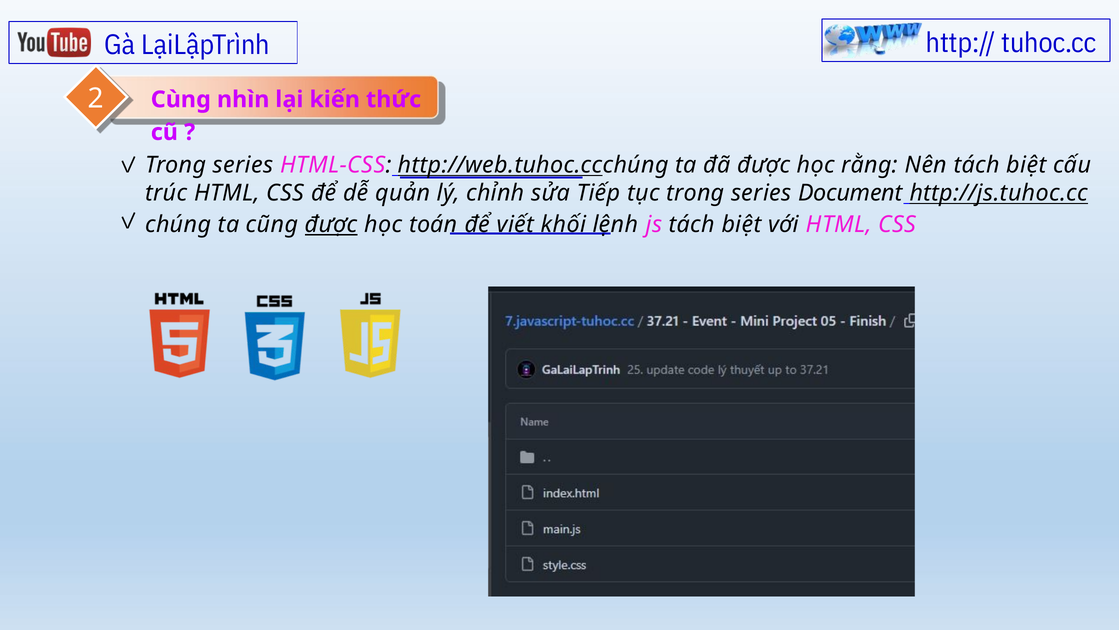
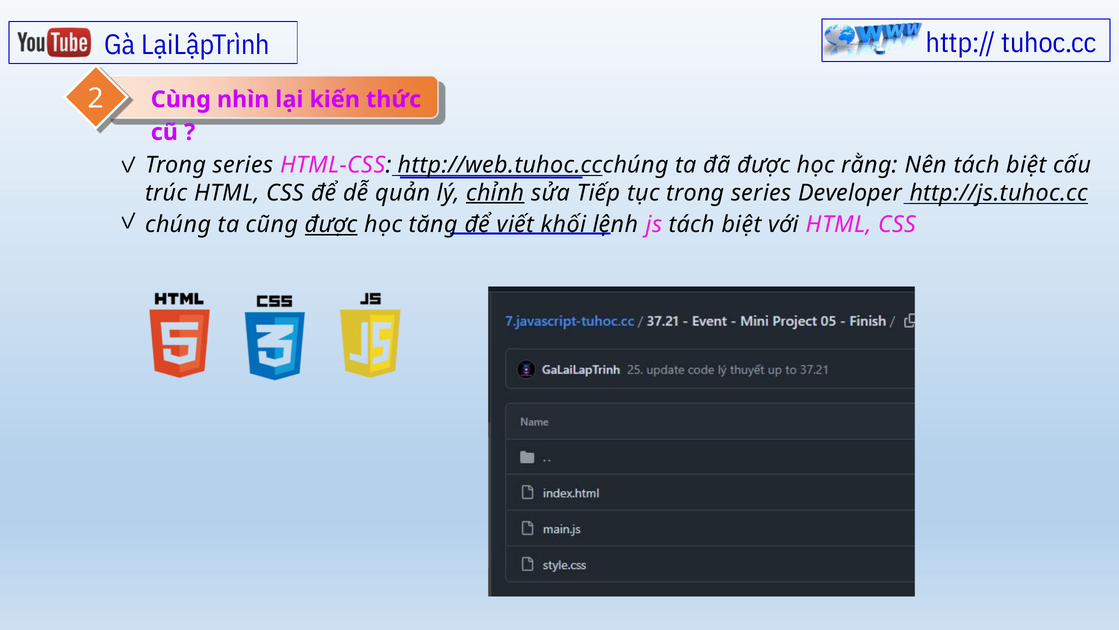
chỉnh underline: none -> present (495, 193)
Document: Document -> Developer (850, 193)
toán: toán -> tăng (433, 224)
